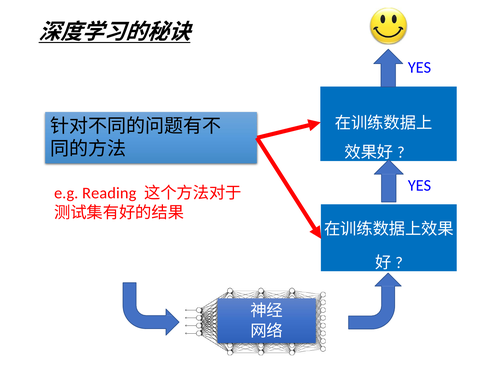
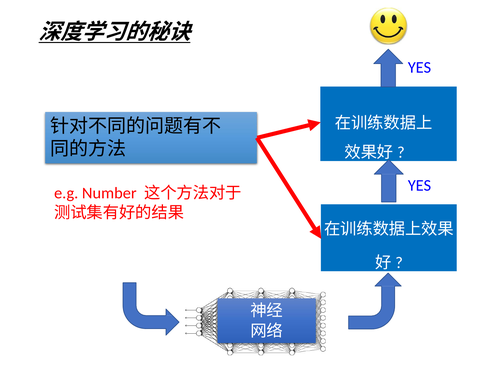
Reading: Reading -> Number (109, 194)
